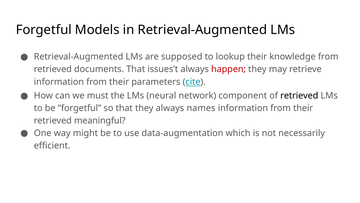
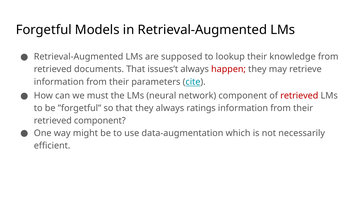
retrieved colour: black -> red (299, 96)
names: names -> ratings (201, 108)
retrieved meaningful: meaningful -> component (100, 120)
